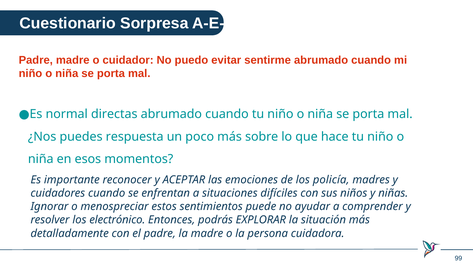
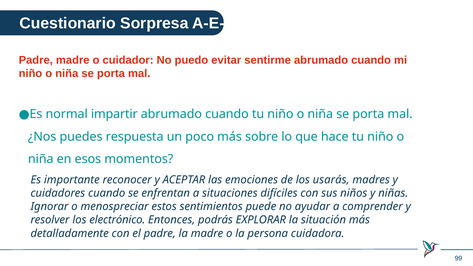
directas: directas -> impartir (114, 114)
policía: policía -> usarás (331, 180)
